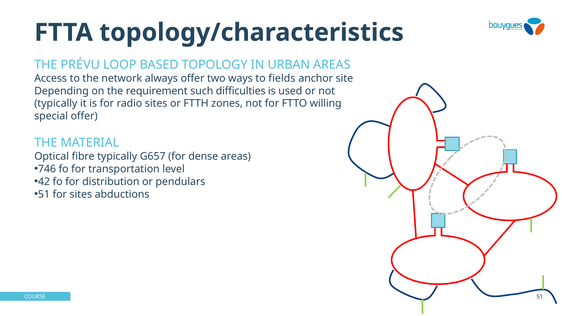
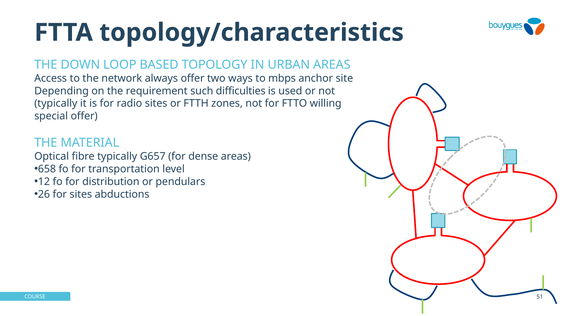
PRÉVU: PRÉVU -> DOWN (80, 65)
fields: fields -> mbps (282, 78)
746: 746 -> 658 (47, 169)
42: 42 -> 12 (44, 182)
51: 51 -> 26 (44, 194)
